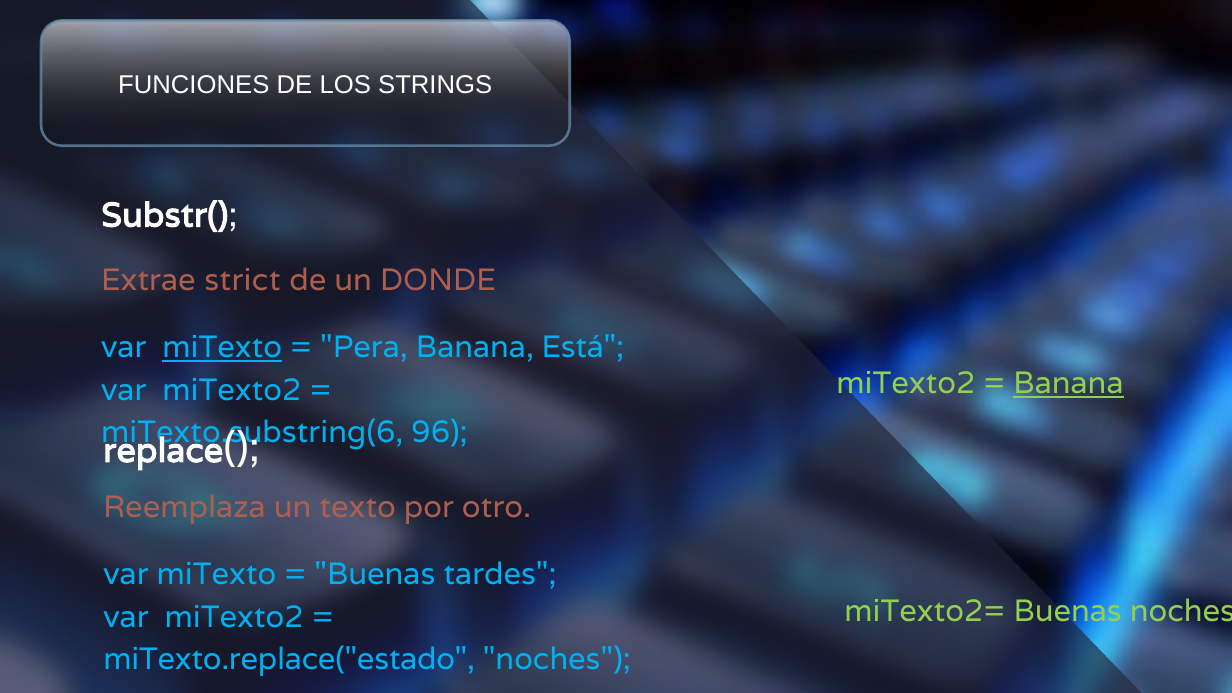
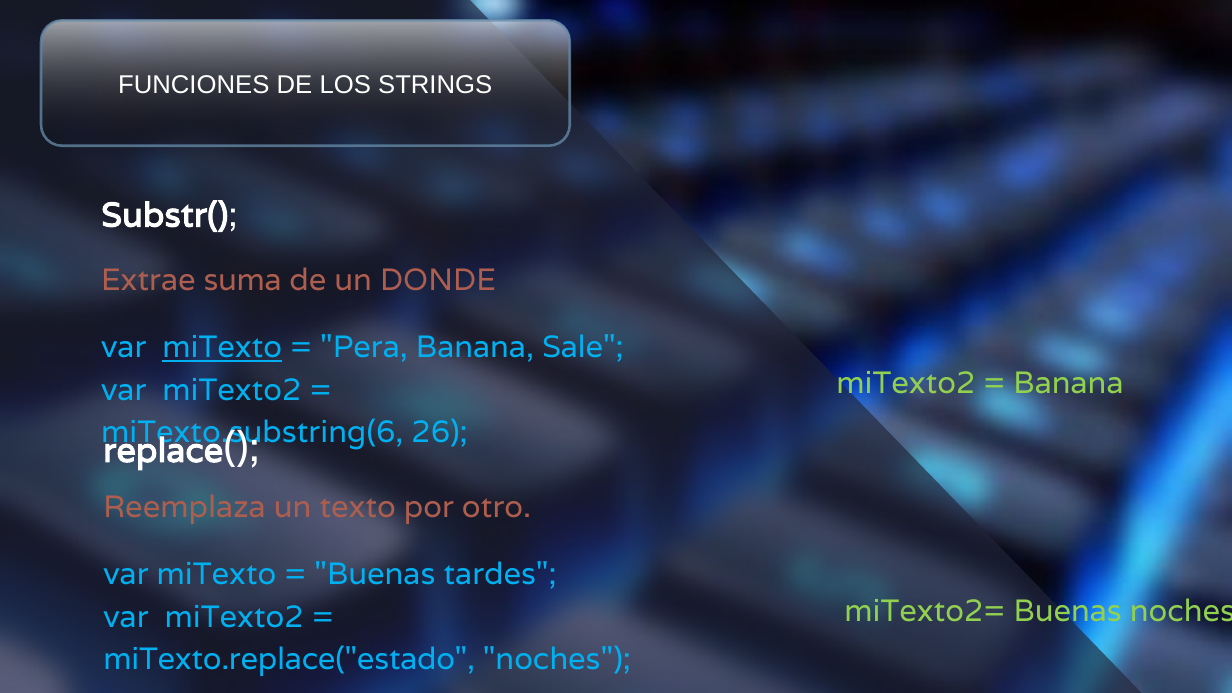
strict: strict -> suma (243, 280)
Está: Está -> Sale (583, 347)
Banana underline: present -> none (1069, 384)
96: 96 -> 26 (440, 432)
